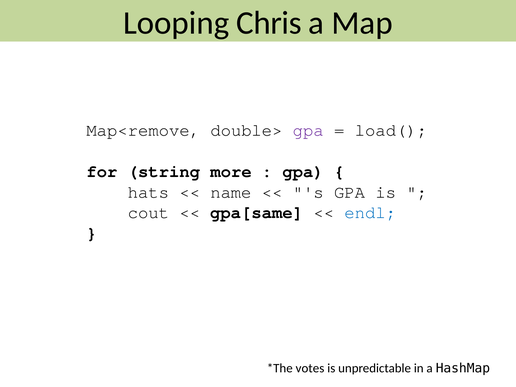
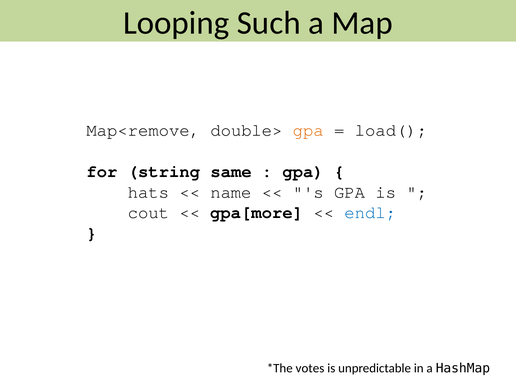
Chris: Chris -> Such (269, 23)
gpa colour: purple -> orange (308, 130)
more: more -> same (231, 171)
gpa[same: gpa[same -> gpa[more (257, 213)
